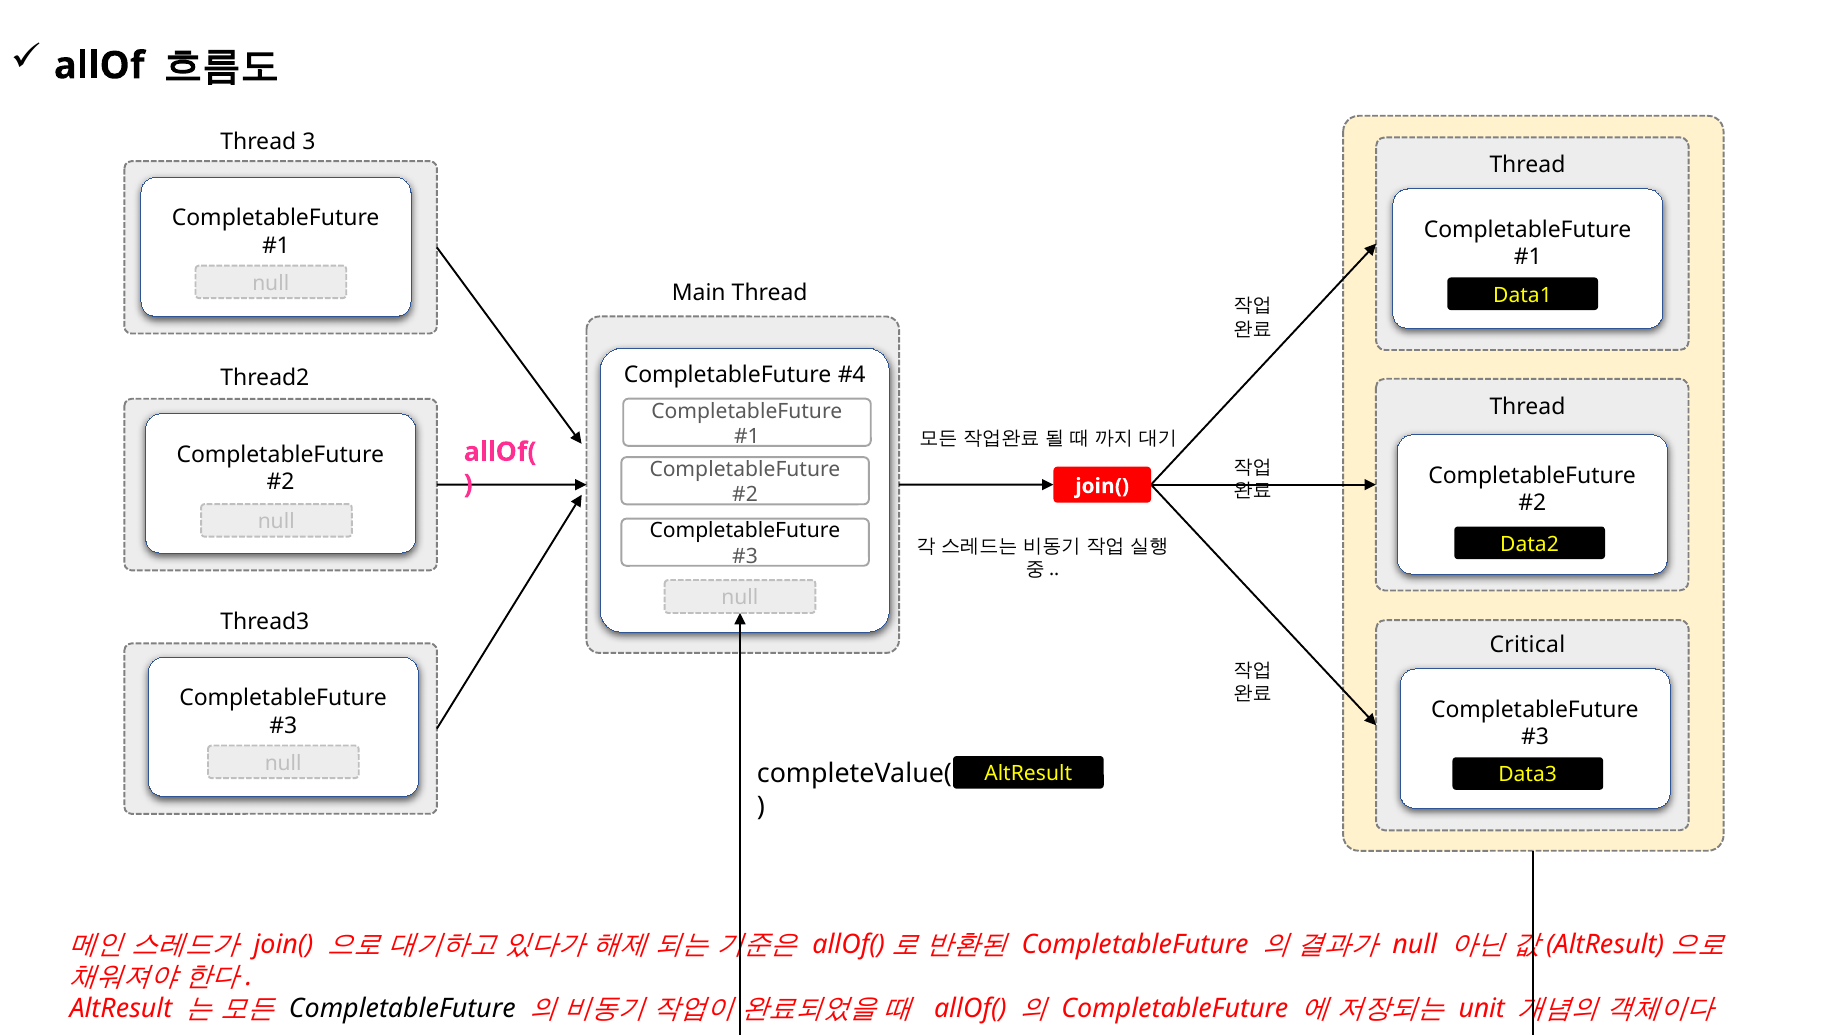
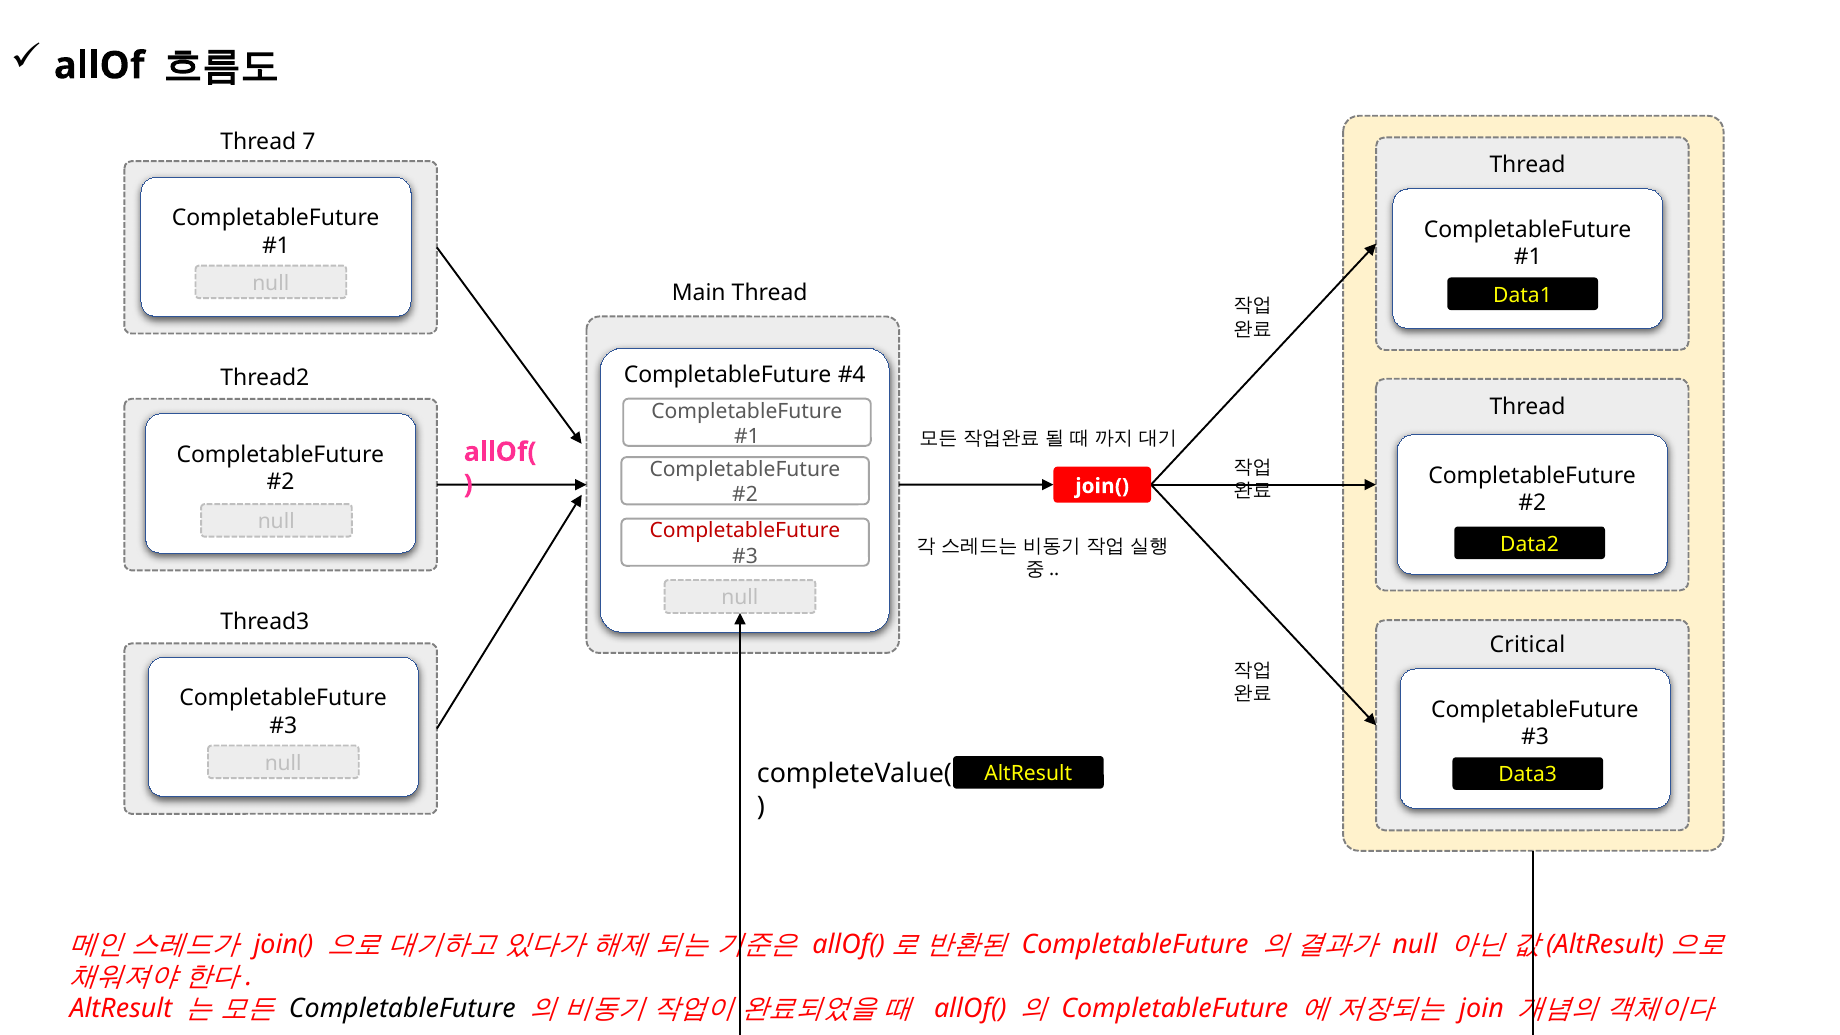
3: 3 -> 7 (309, 142)
CompletableFuture colour: black -> red (745, 531)
unit: unit -> join (1481, 1009)
